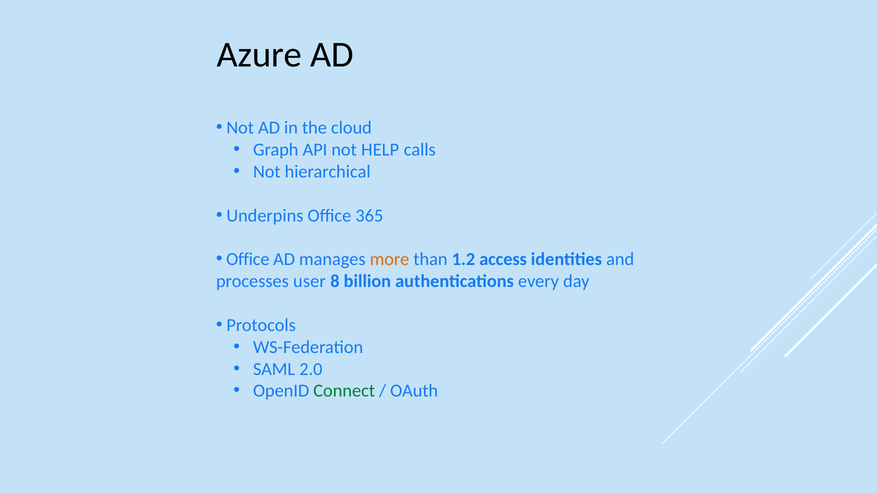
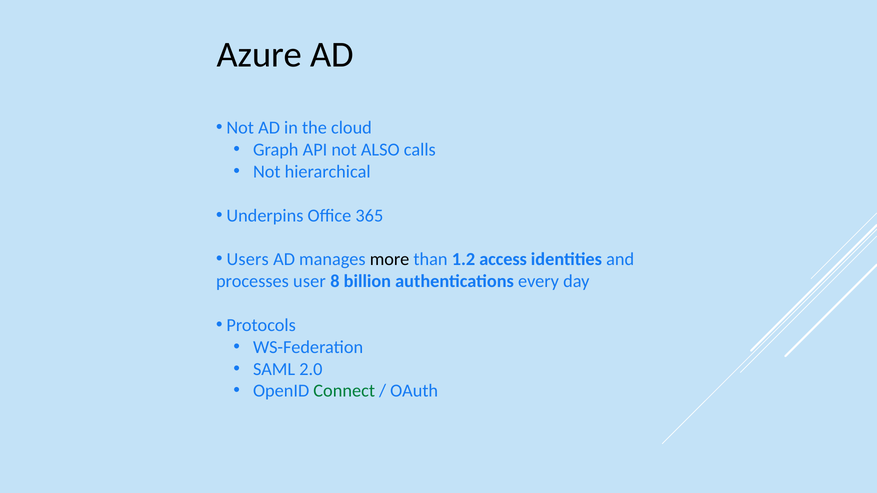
HELP: HELP -> ALSO (380, 150)
Office: Office -> Users (248, 260)
more colour: orange -> black (390, 260)
